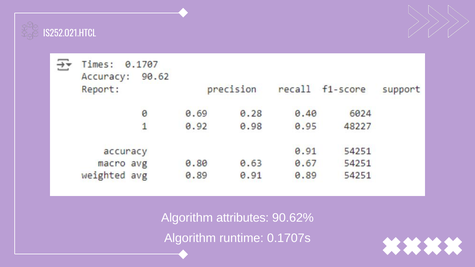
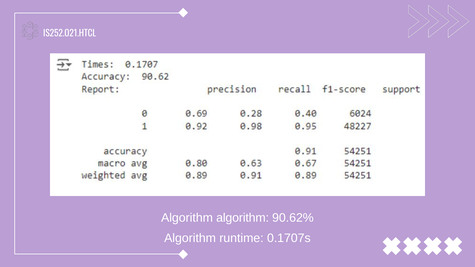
Algorithm attributes: attributes -> algorithm (243, 218)
